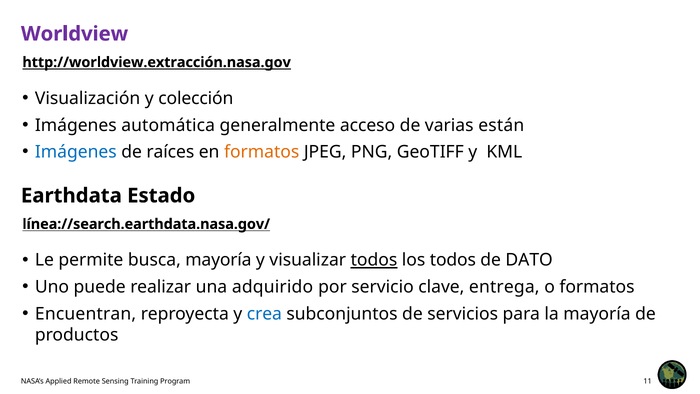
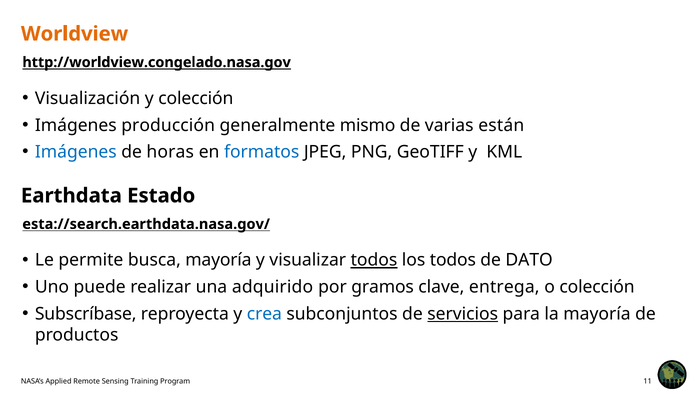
Worldview colour: purple -> orange (75, 34)
http://worldview.extracción.nasa.gov: http://worldview.extracción.nasa.gov -> http://worldview.congelado.nasa.gov (157, 62)
automática: automática -> producción (168, 125)
acceso: acceso -> mismo (368, 125)
raíces: raíces -> horas (170, 152)
formatos colour: orange -> blue (262, 152)
línea://search.earthdata.nasa.gov/: línea://search.earthdata.nasa.gov/ -> esta://search.earthdata.nasa.gov/ (146, 224)
servicio: servicio -> gramos (383, 287)
o formatos: formatos -> colección (597, 287)
Encuentran: Encuentran -> Subscríbase (86, 314)
servicios underline: none -> present (463, 314)
